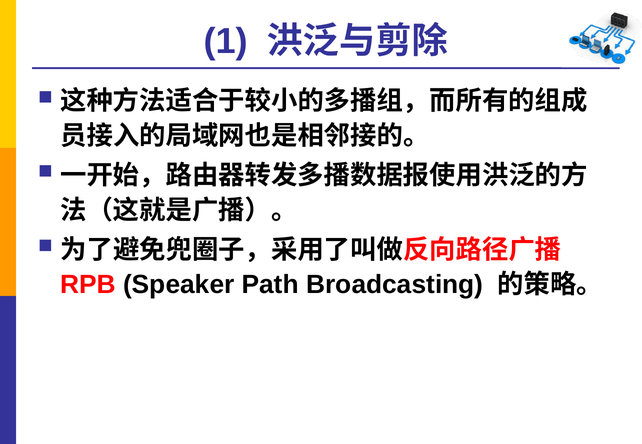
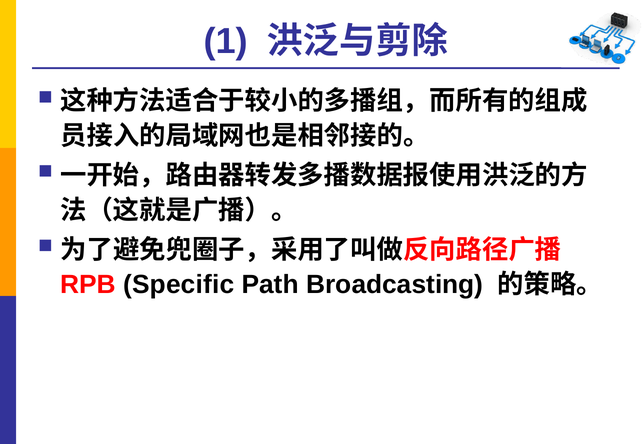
Speaker: Speaker -> Specific (179, 285)
